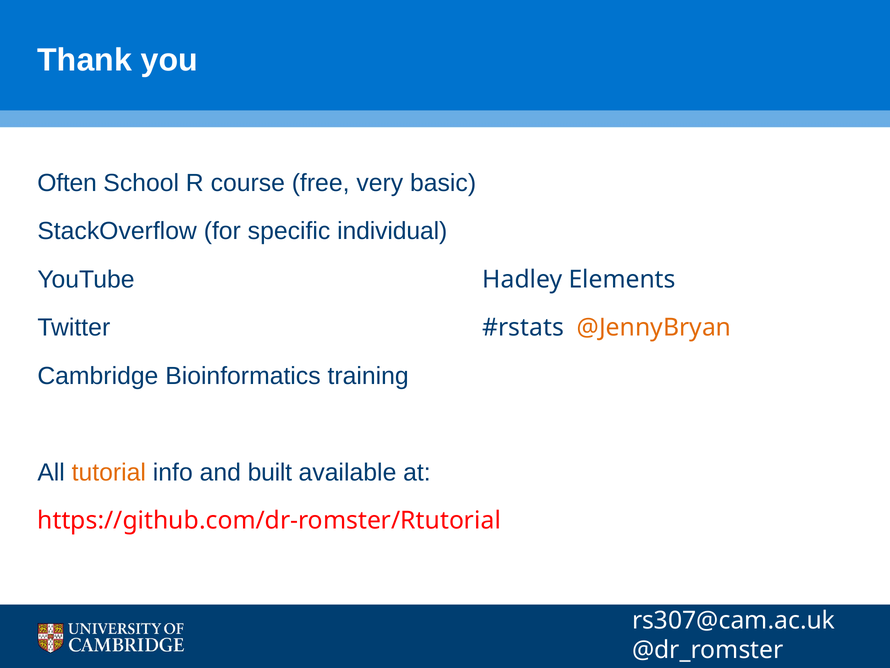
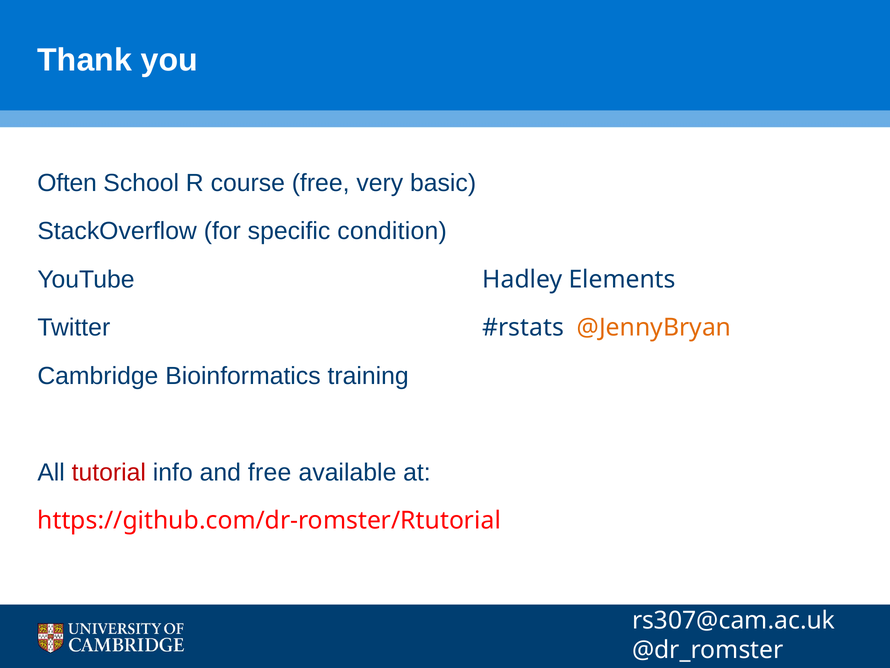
individual: individual -> condition (392, 231)
tutorial colour: orange -> red (109, 472)
and built: built -> free (270, 472)
